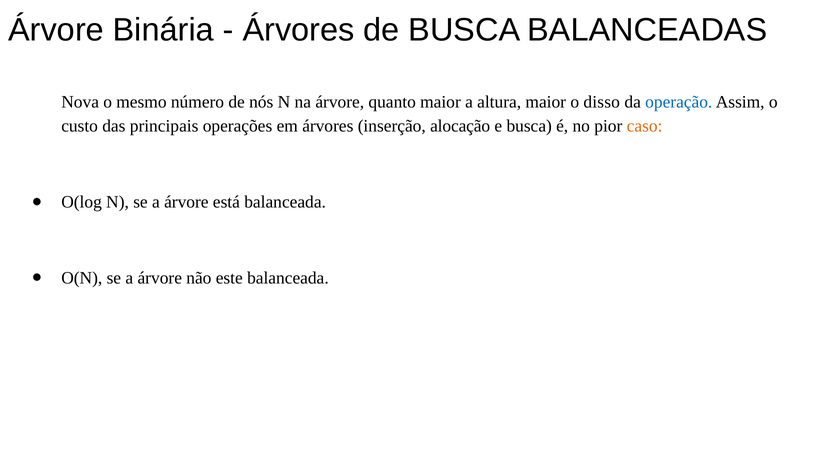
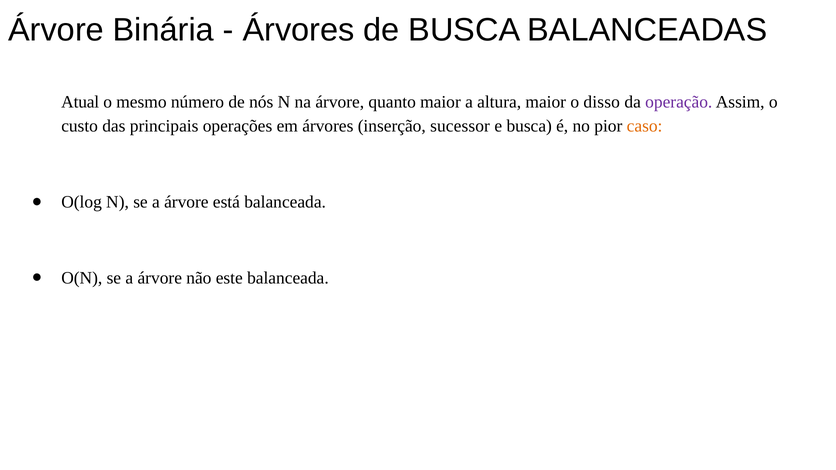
Nova: Nova -> Atual (80, 102)
operação colour: blue -> purple (679, 102)
alocação: alocação -> sucessor (460, 126)
